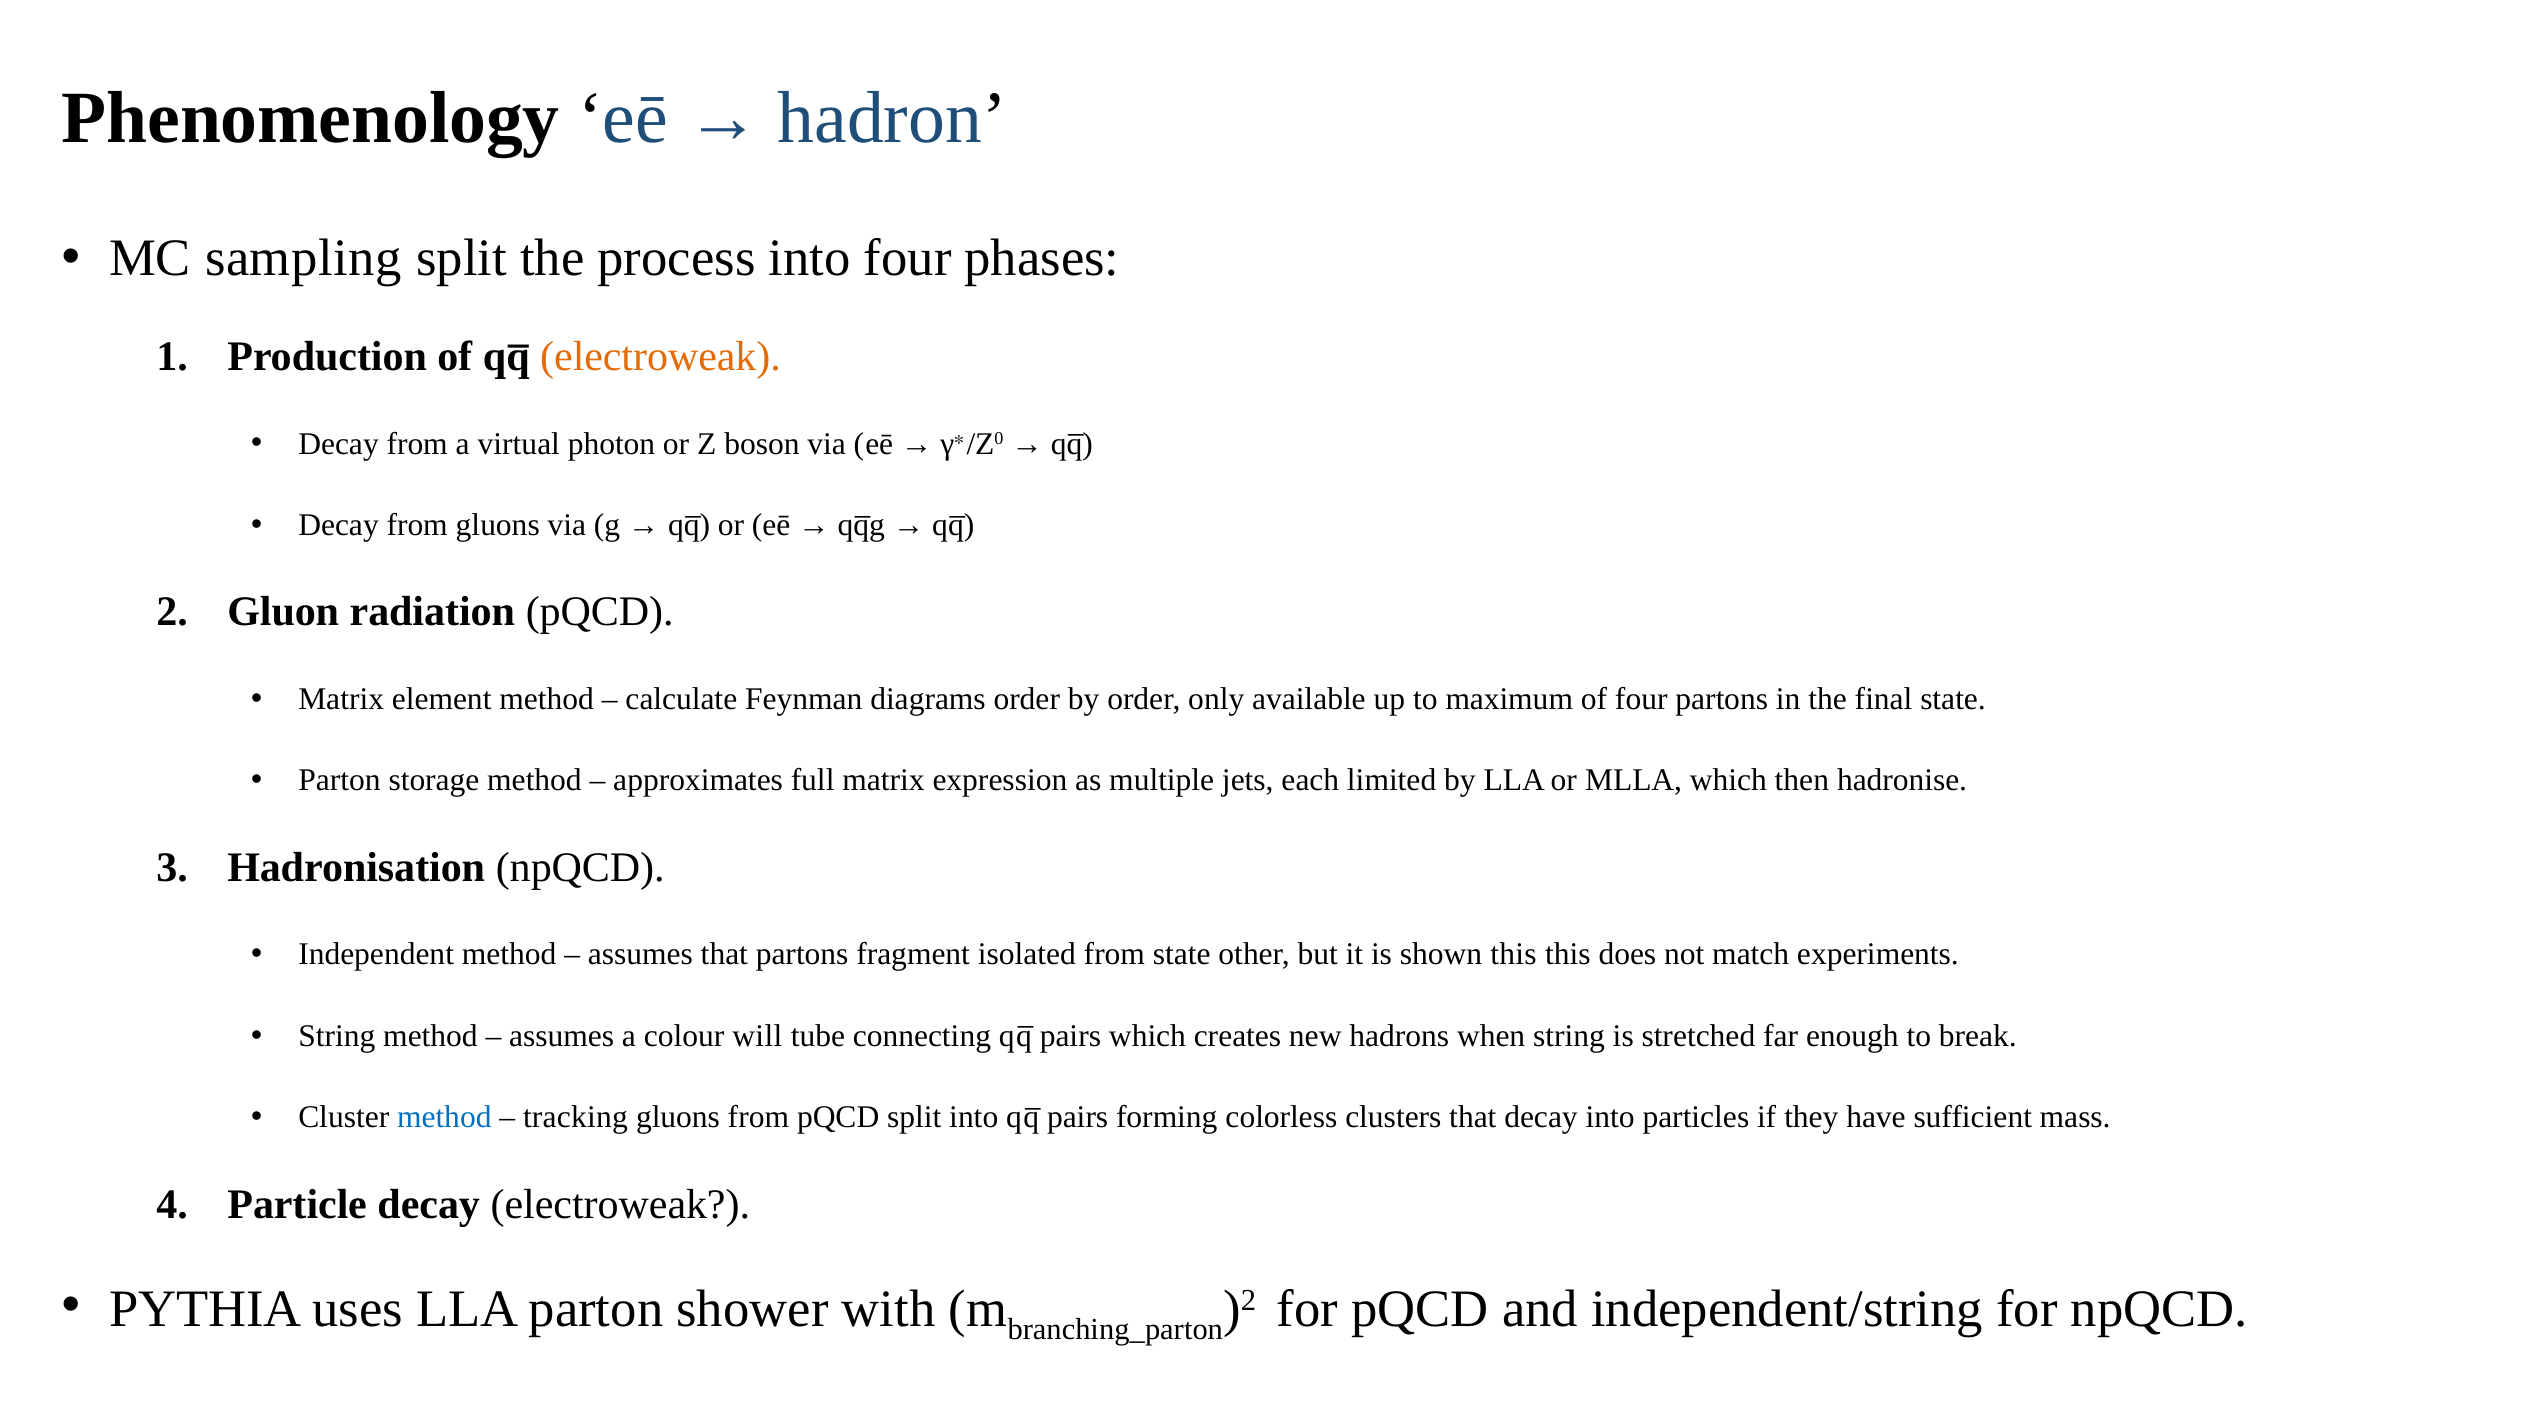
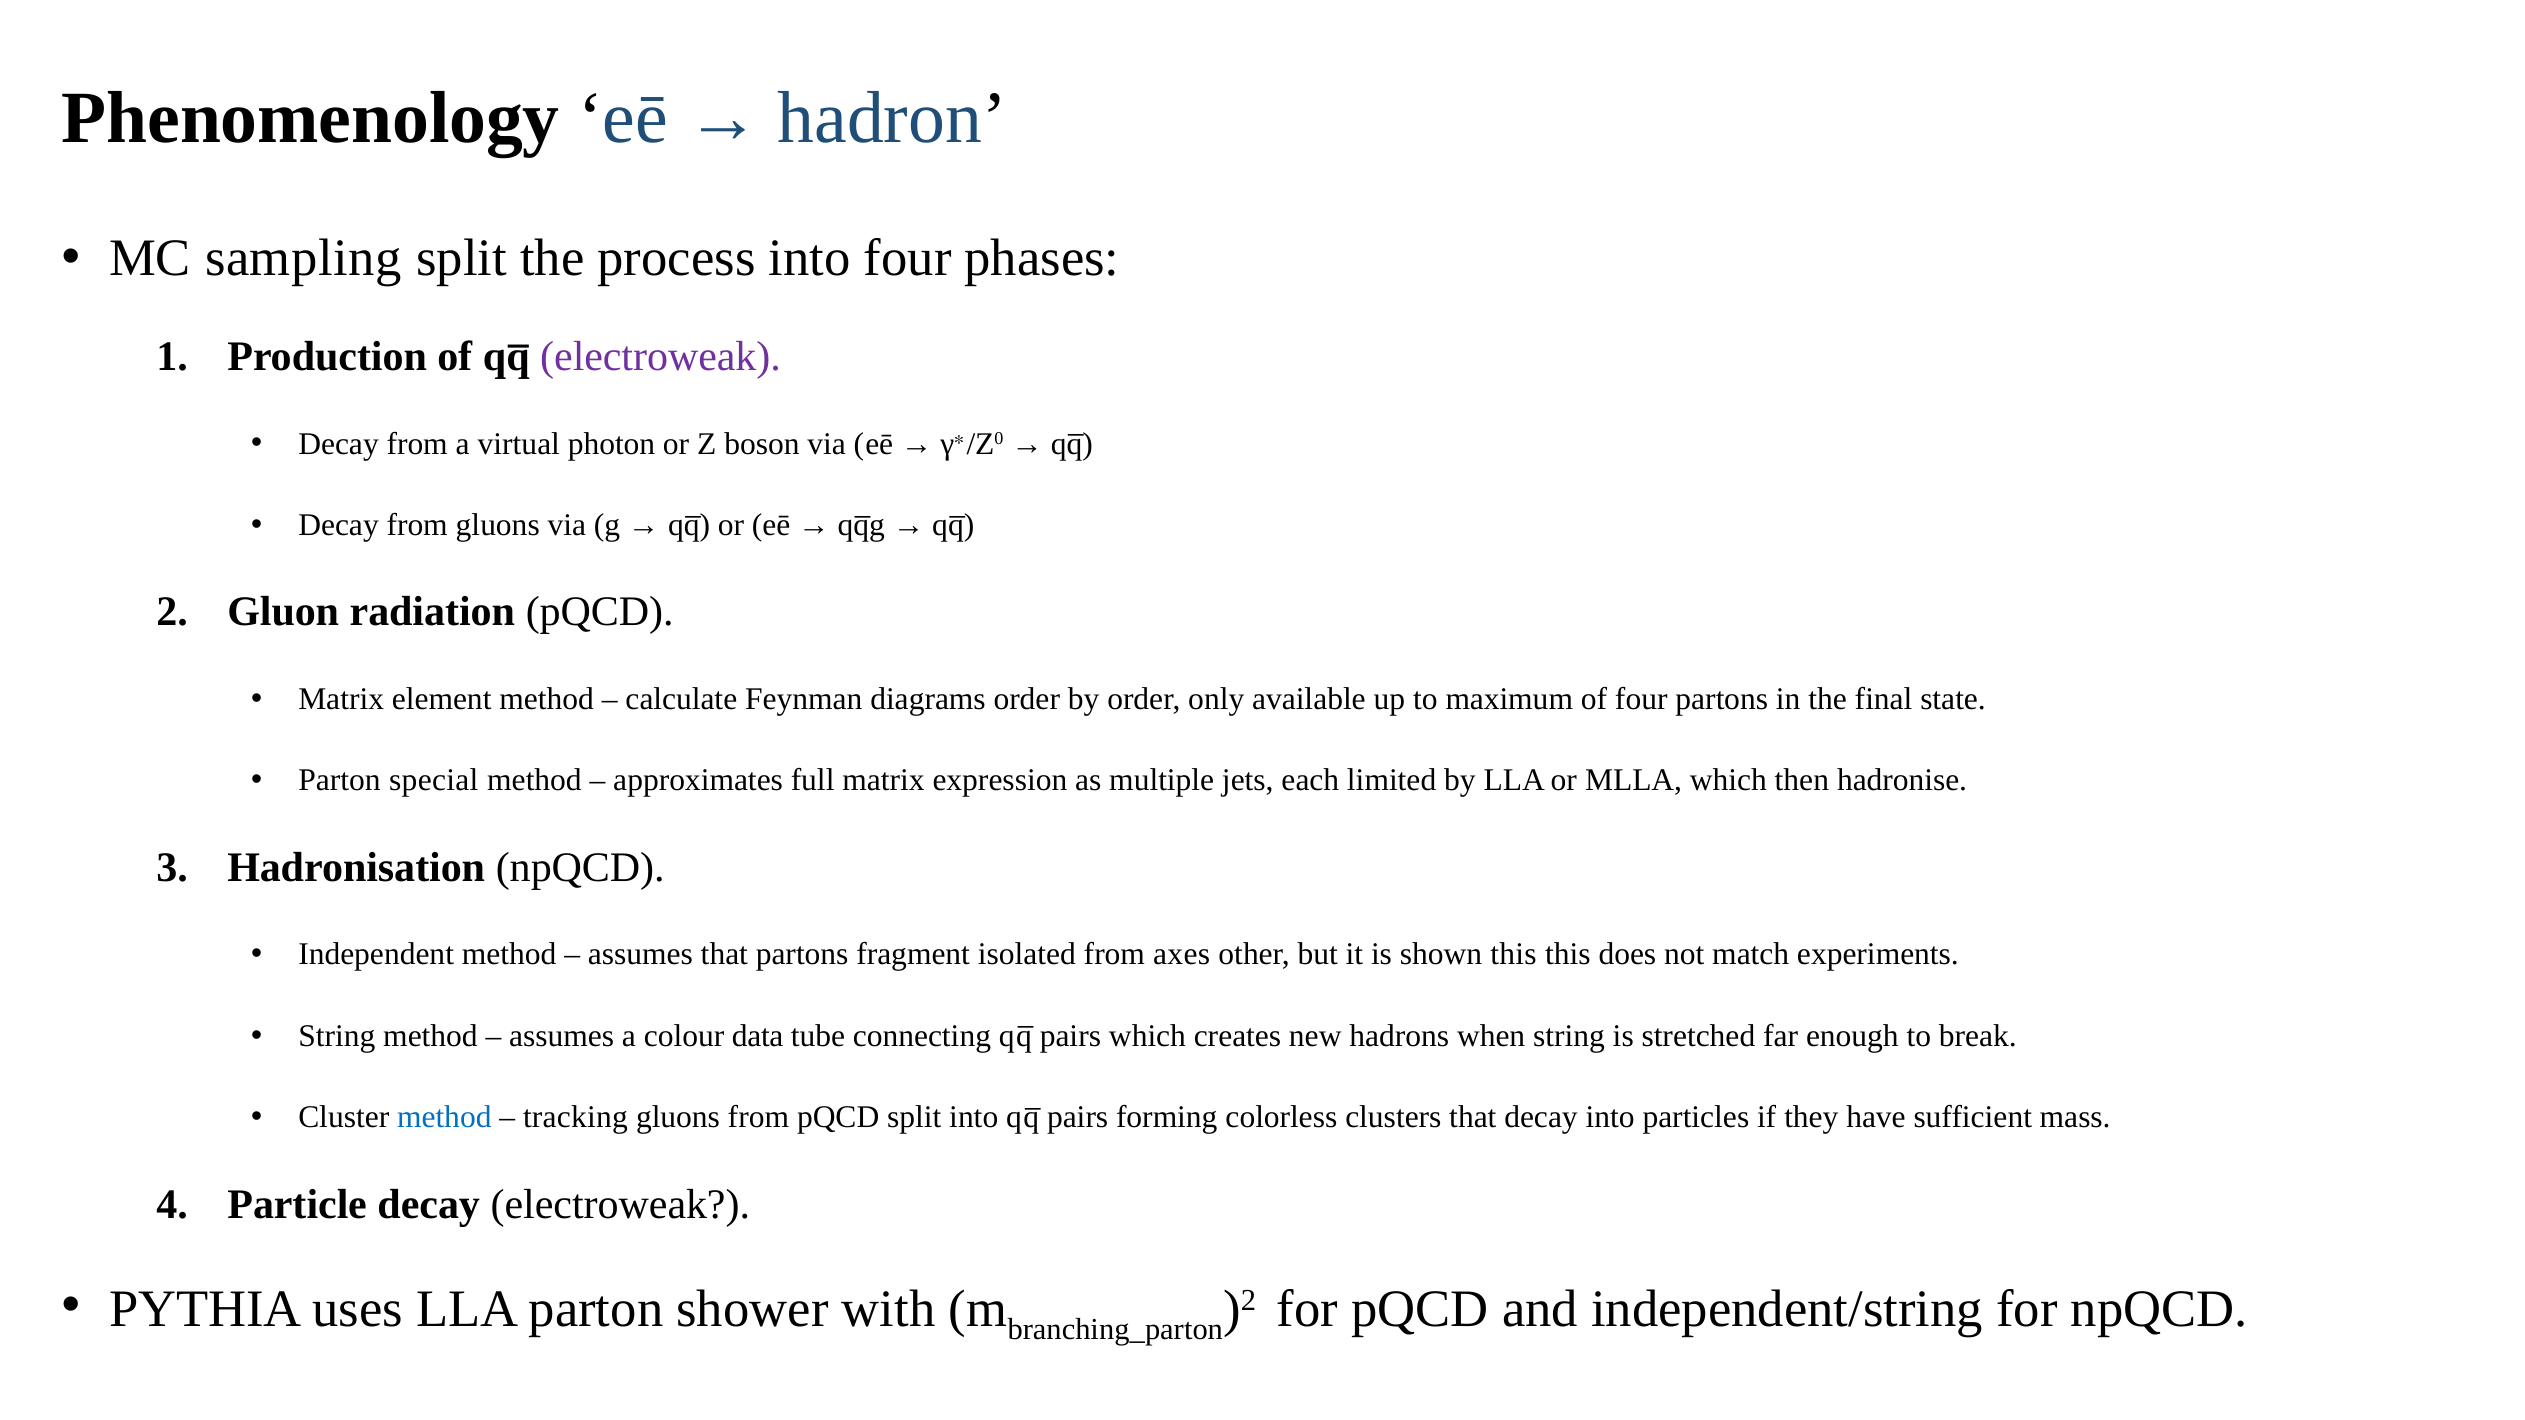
electroweak colour: orange -> purple (661, 357)
storage: storage -> special (434, 781)
from state: state -> axes (1182, 955)
will: will -> data (758, 1036)
